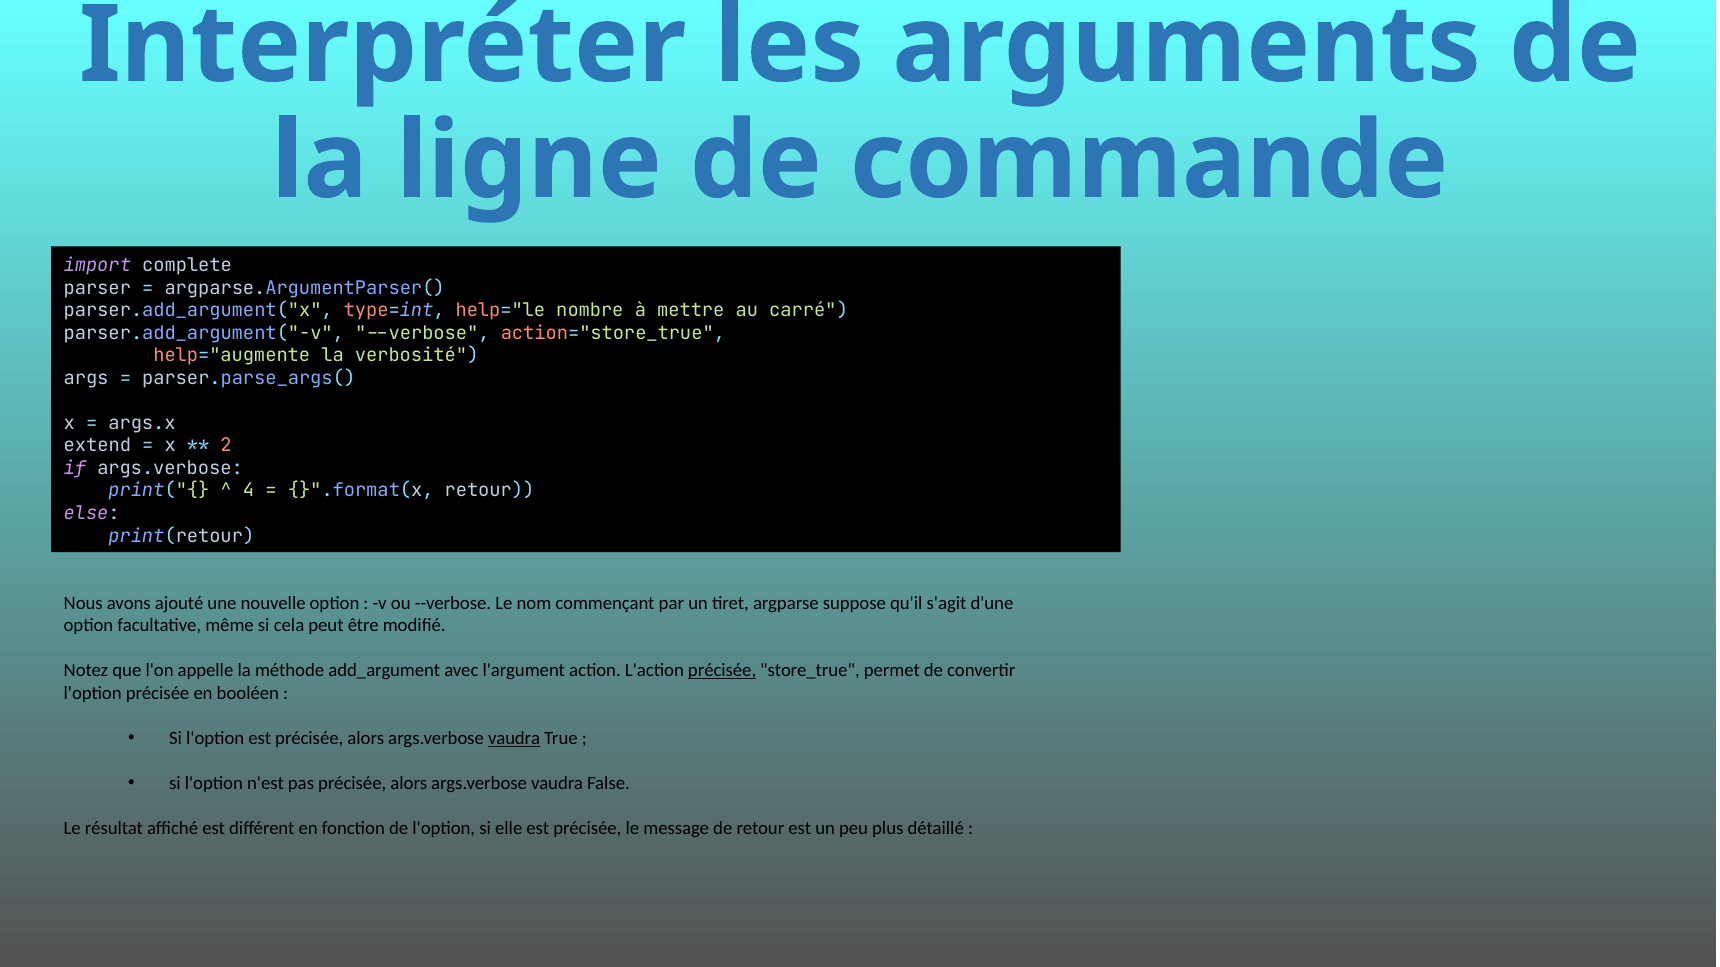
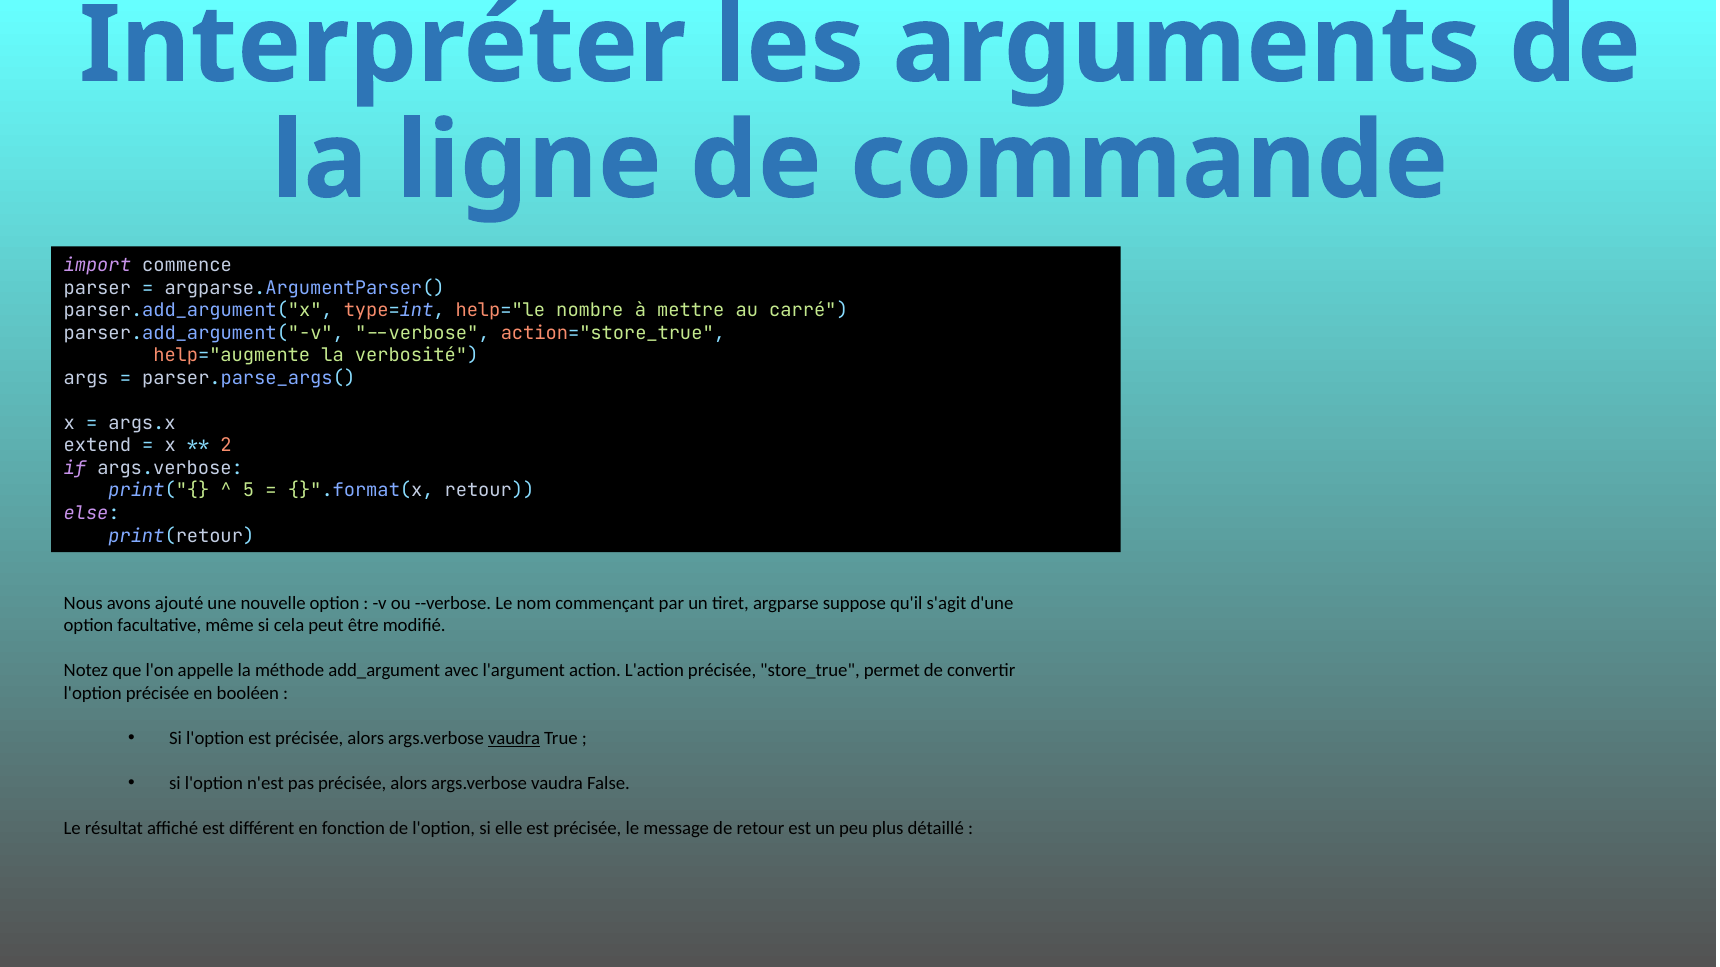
complete: complete -> commence (187, 266)
4: 4 -> 5 (249, 491)
précisée underline: present -> none (722, 671)
